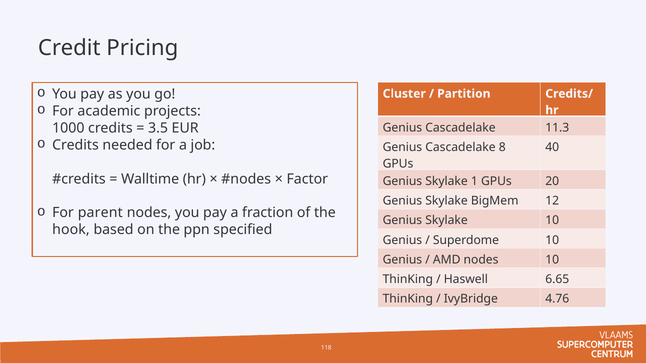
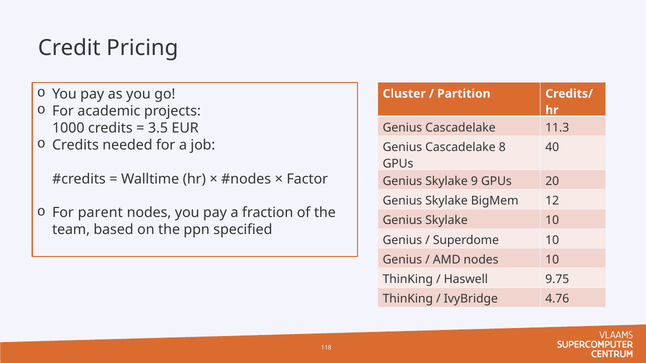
1: 1 -> 9 (474, 181)
hook: hook -> team (71, 230)
6.65: 6.65 -> 9.75 (557, 280)
